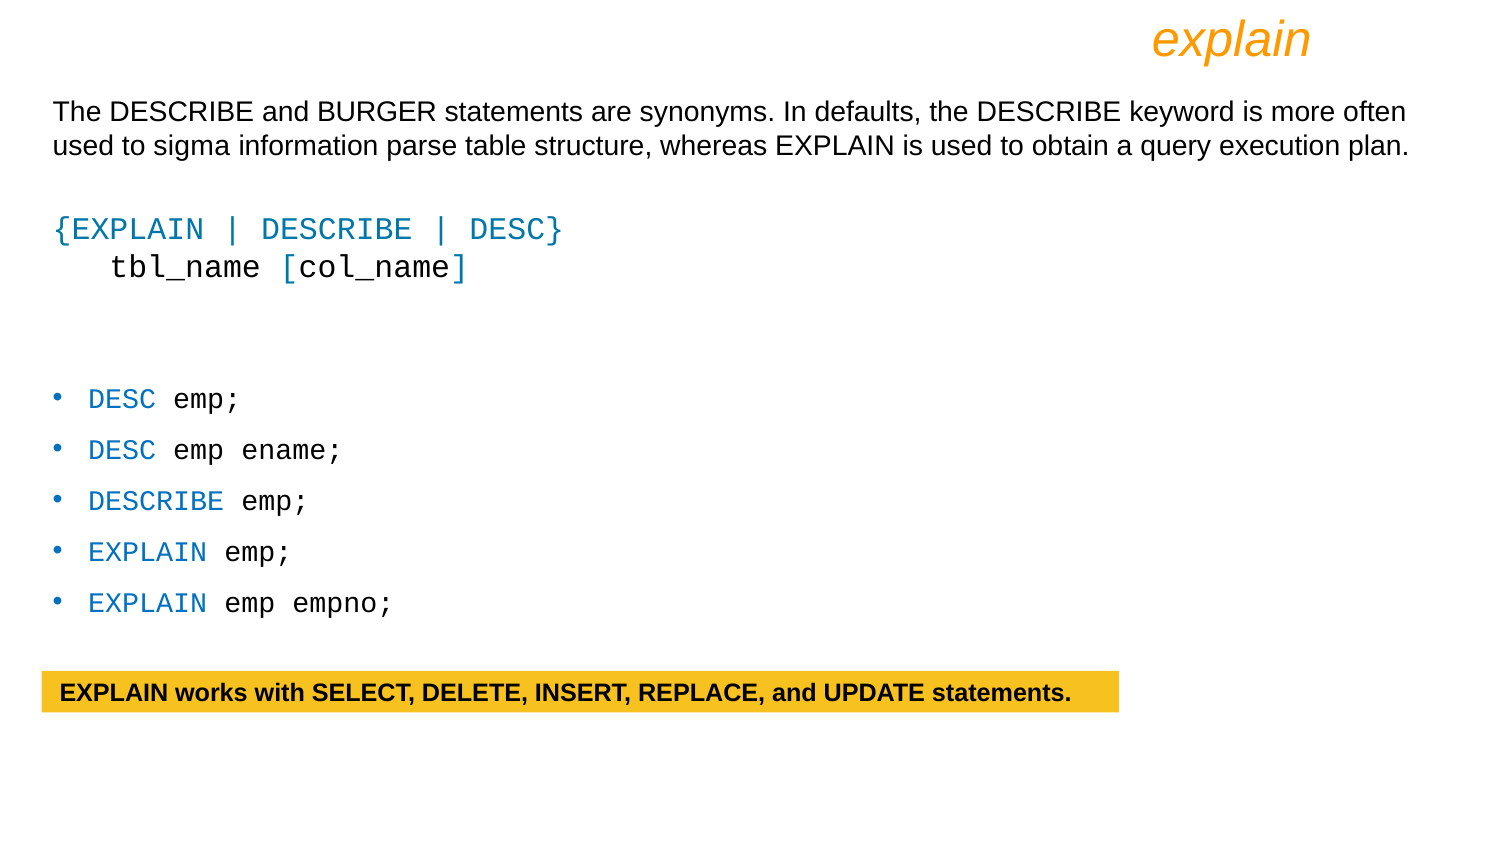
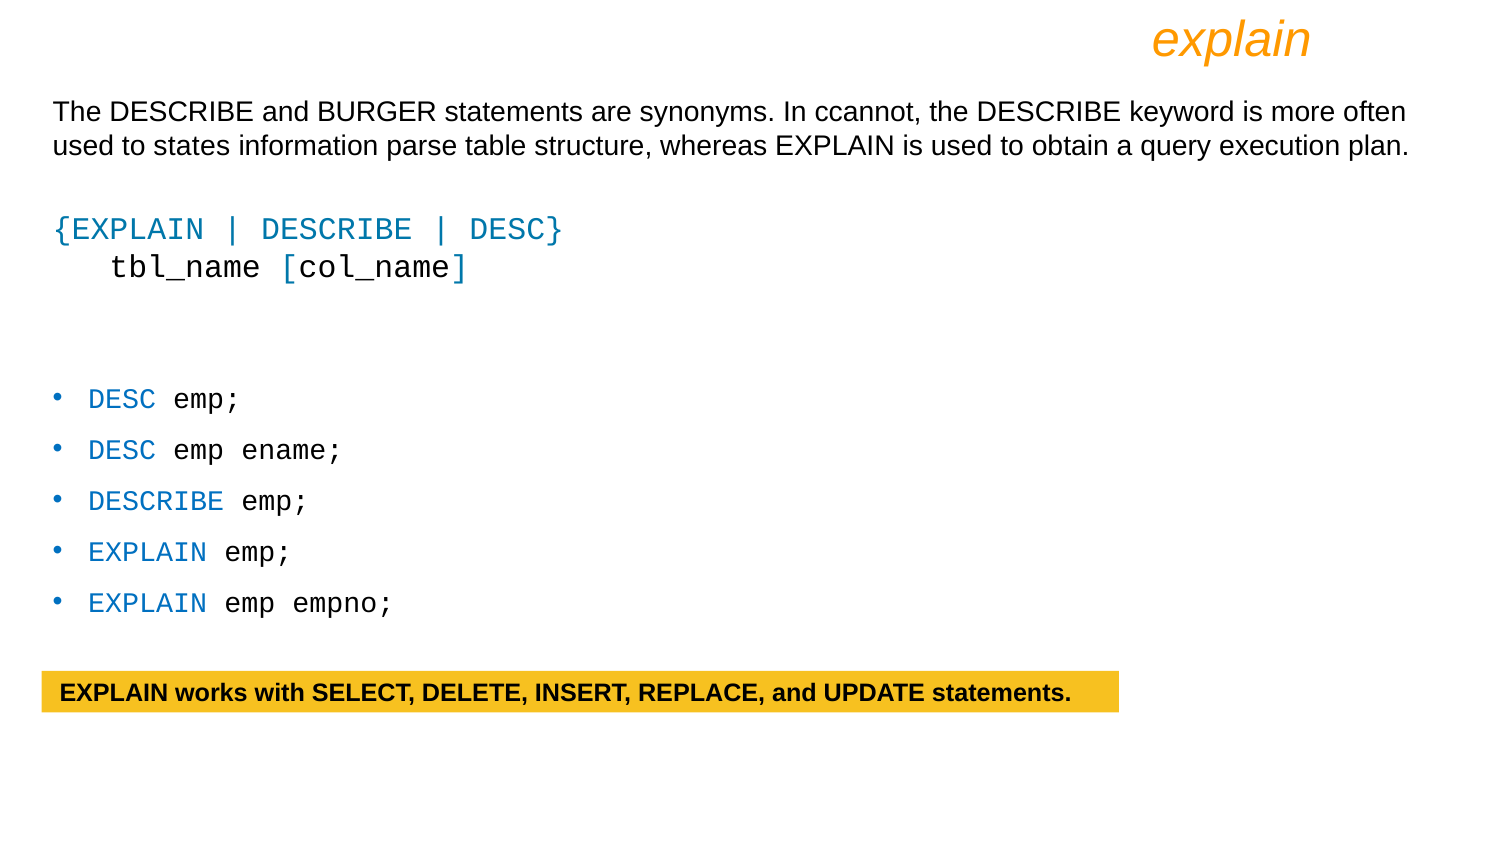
defaults: defaults -> ccannot (868, 112)
sigma: sigma -> states (192, 146)
